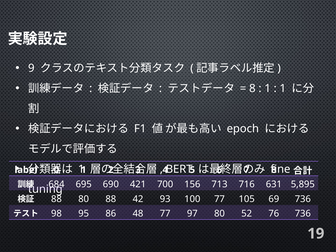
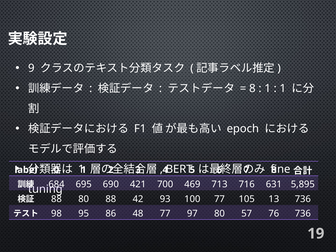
156: 156 -> 469 (192, 184)
69: 69 -> 13 (274, 199)
52: 52 -> 57 (247, 214)
